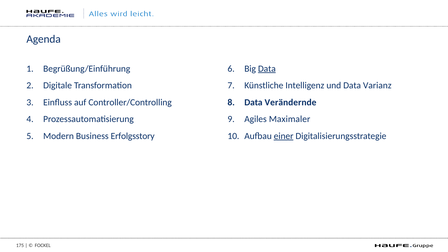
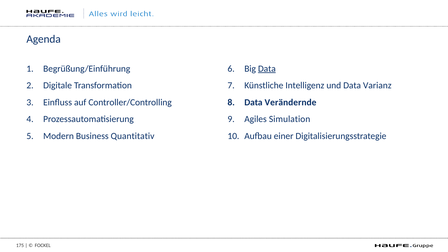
Maximaler: Maximaler -> Simulation (290, 119)
Erfolgsstory: Erfolgsstory -> Quantitativ (133, 136)
einer underline: present -> none (284, 136)
